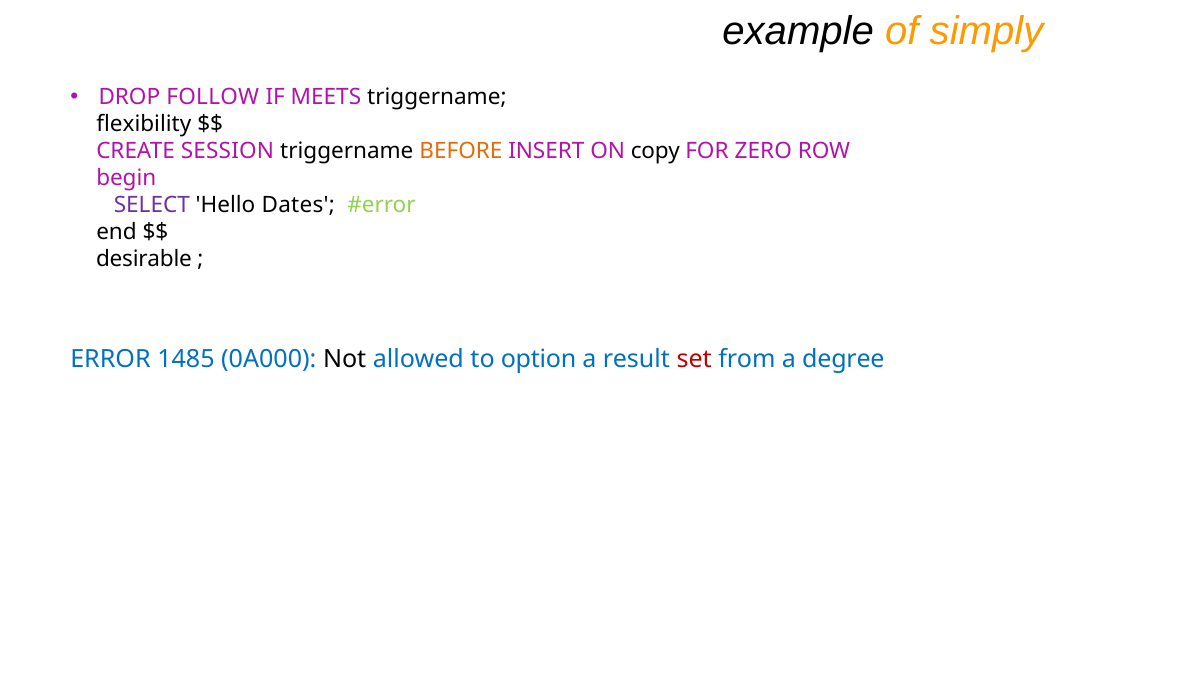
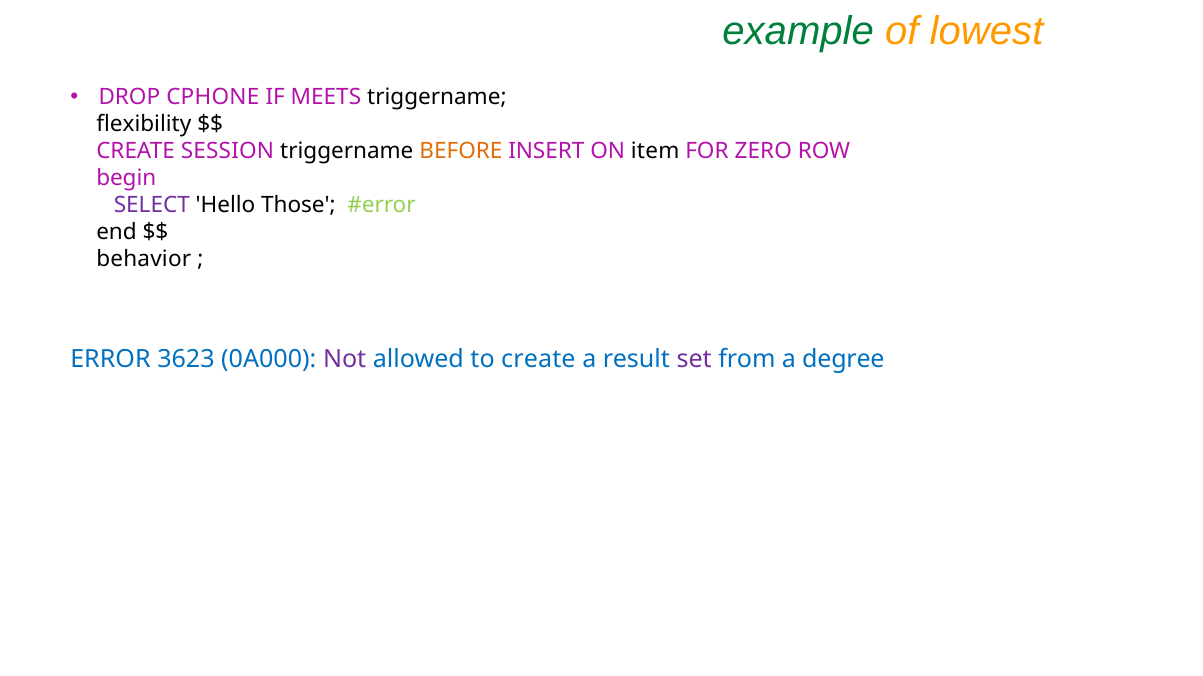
example colour: black -> green (798, 31)
simply: simply -> lowest (987, 31)
FOLLOW: FOLLOW -> CPHONE (213, 97)
copy: copy -> item (655, 151)
Dates: Dates -> Those (298, 206)
desirable: desirable -> behavior (144, 260)
1485: 1485 -> 3623 (186, 360)
Not colour: black -> purple (345, 360)
to option: option -> create (538, 360)
set colour: red -> purple (694, 360)
